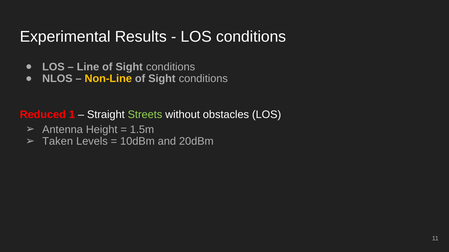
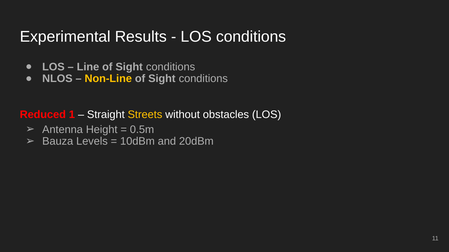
Streets colour: light green -> yellow (145, 115)
1.5m: 1.5m -> 0.5m (142, 130)
Taken: Taken -> Bauza (58, 142)
